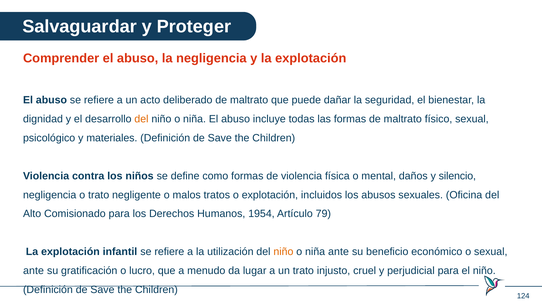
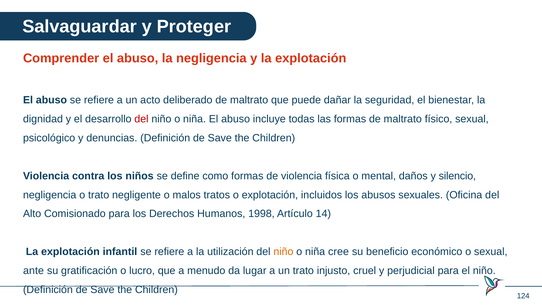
del colour: orange -> red (141, 119)
materiales: materiales -> denuncias (112, 138)
1954: 1954 -> 1998 (261, 214)
79: 79 -> 14 (323, 214)
niña ante: ante -> cree (339, 252)
